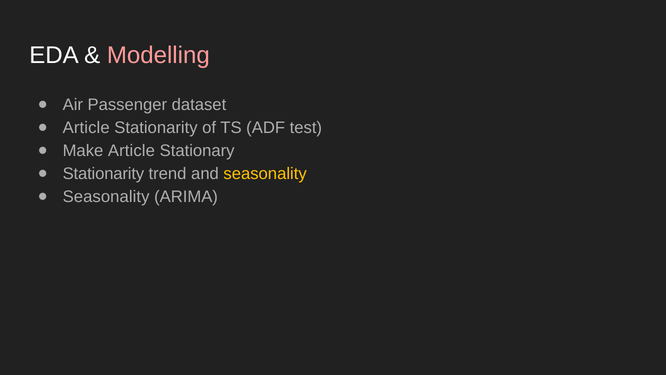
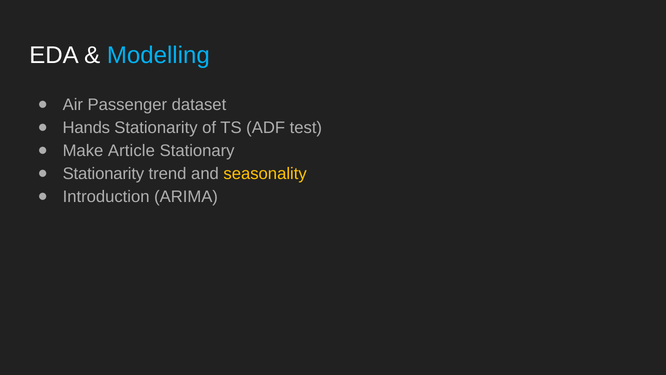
Modelling colour: pink -> light blue (158, 55)
Article: Article -> Hands (86, 128)
Seasonality: Seasonality -> Introduction (106, 197)
